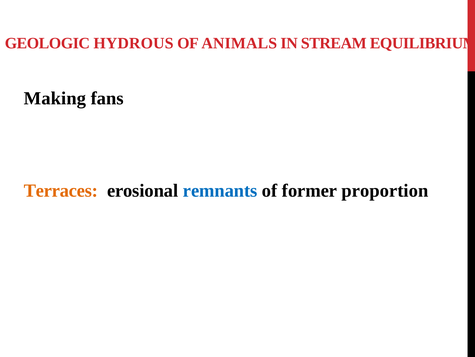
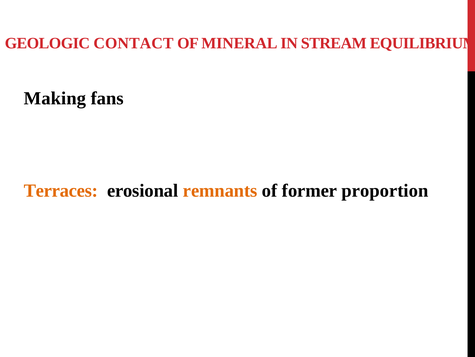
HYDROUS: HYDROUS -> CONTACT (133, 43)
ANIMALS: ANIMALS -> MINERAL (239, 43)
remnants colour: blue -> orange (220, 190)
